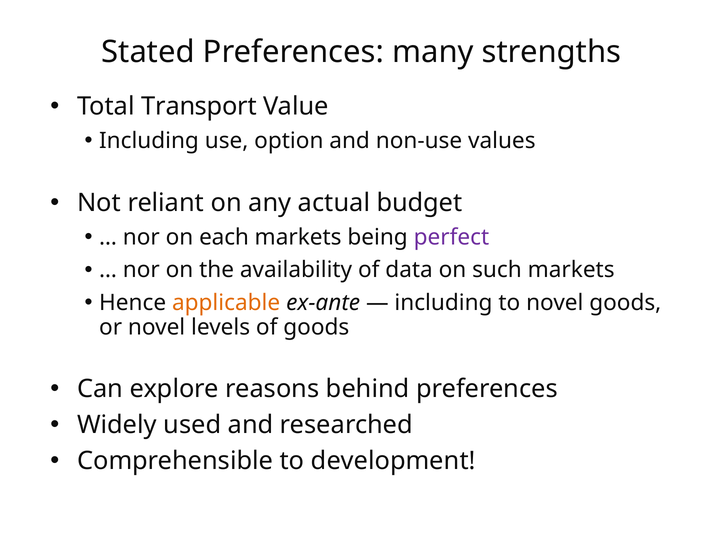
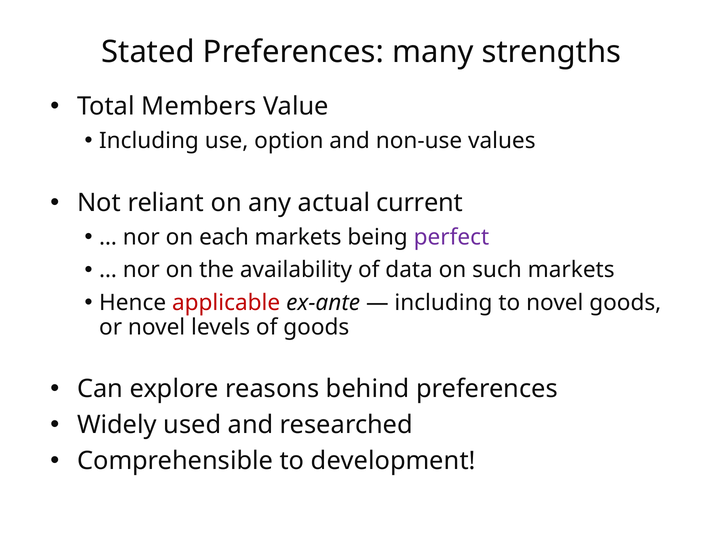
Transport: Transport -> Members (199, 106)
budget: budget -> current (420, 203)
applicable colour: orange -> red (226, 303)
